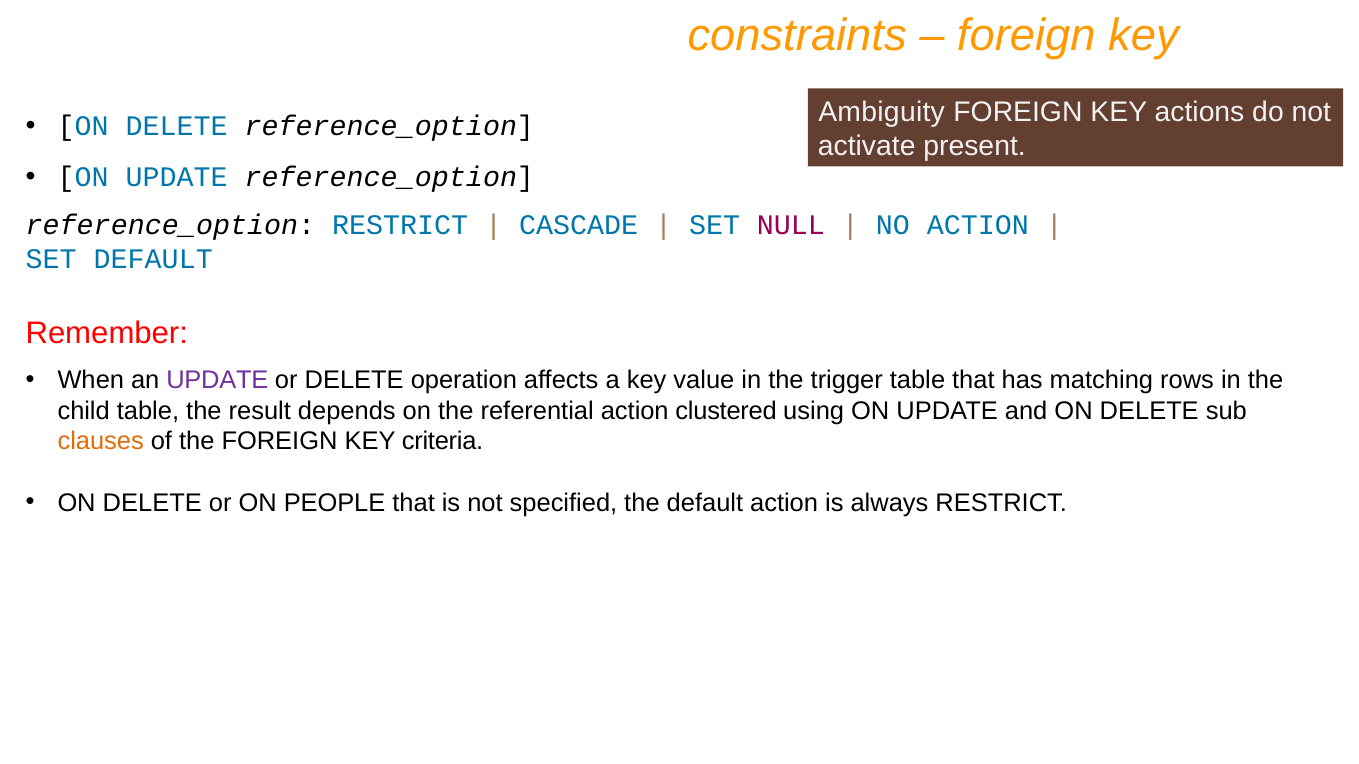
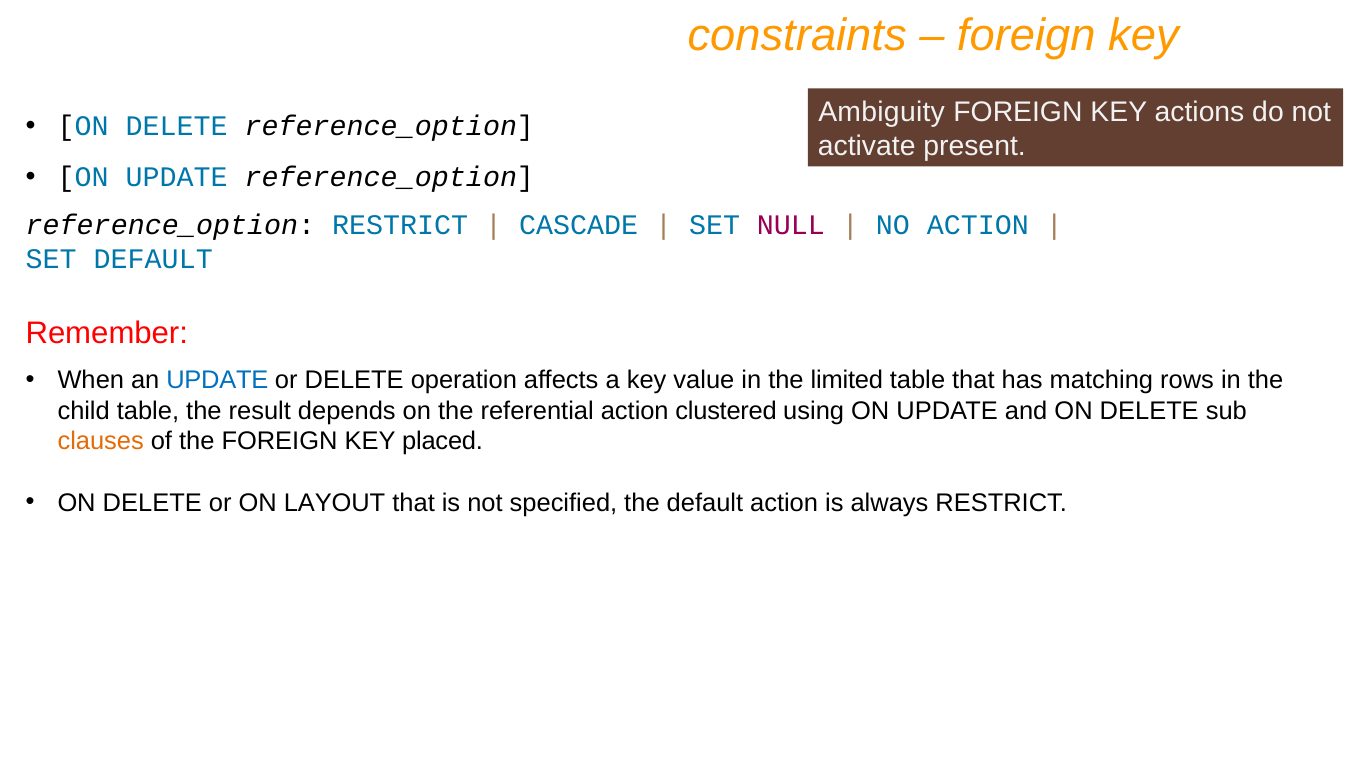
UPDATE colour: purple -> blue (217, 381)
trigger: trigger -> limited (847, 381)
criteria: criteria -> placed (443, 442)
PEOPLE: PEOPLE -> LAYOUT (335, 503)
